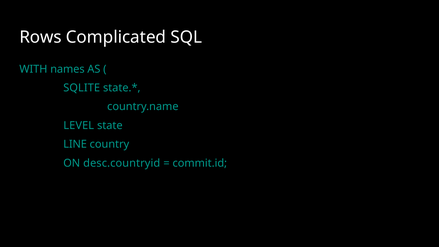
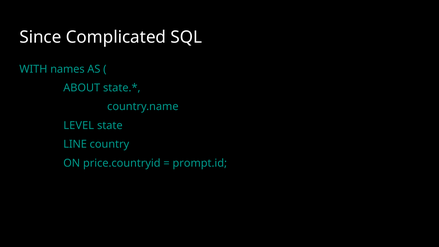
Rows: Rows -> Since (40, 37)
SQLITE: SQLITE -> ABOUT (82, 88)
desc.countryid: desc.countryid -> price.countryid (122, 163)
commit.id: commit.id -> prompt.id (200, 163)
